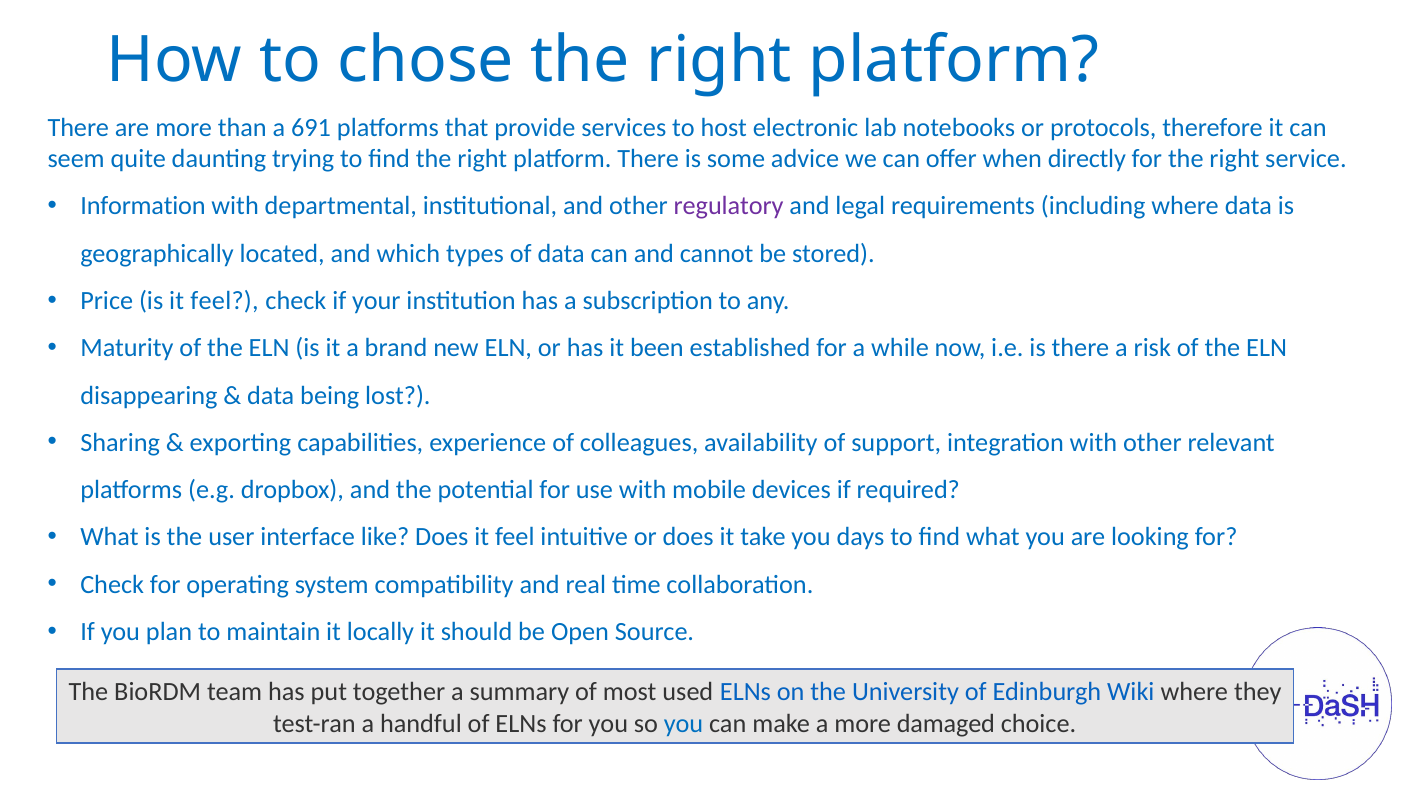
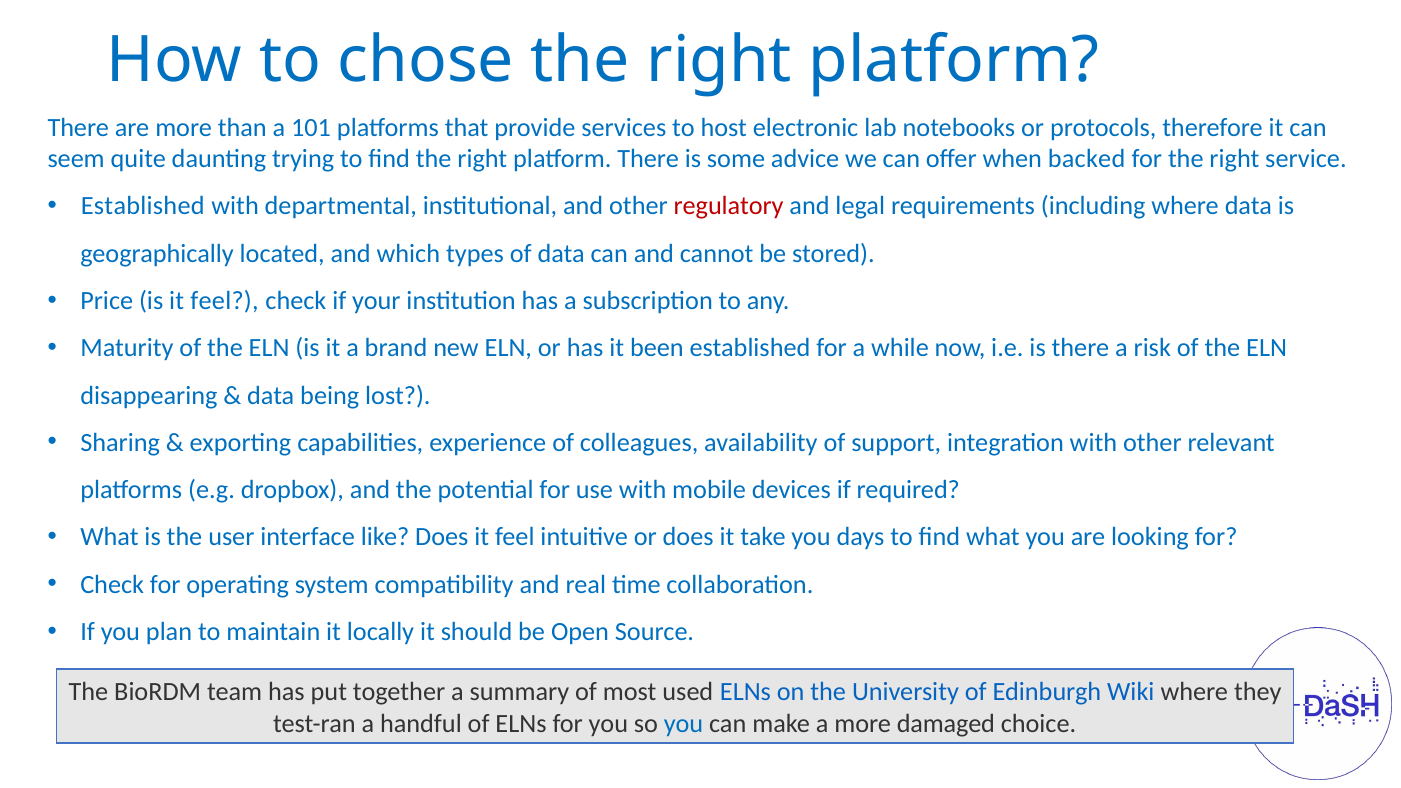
691: 691 -> 101 (311, 127)
directly: directly -> backed (1087, 159)
Information: Information -> Established (143, 206)
regulatory colour: purple -> red (729, 206)
